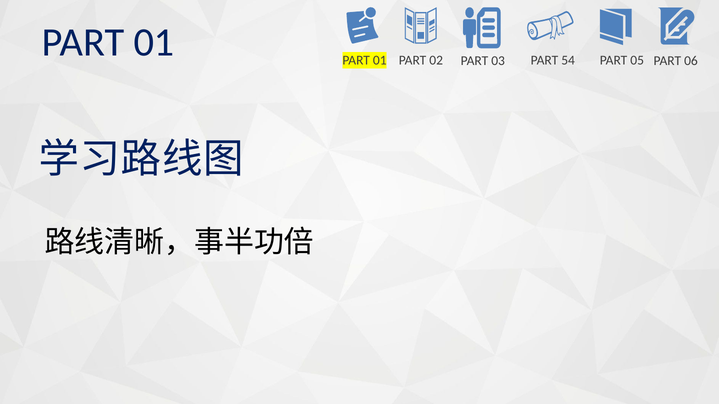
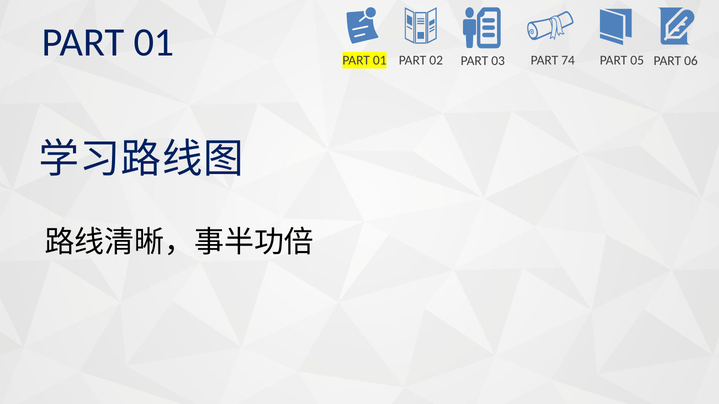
54: 54 -> 74 (568, 60)
